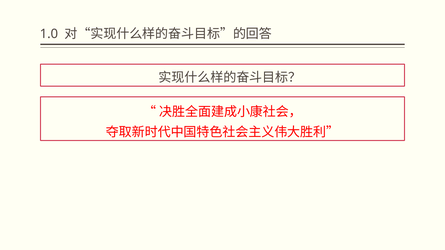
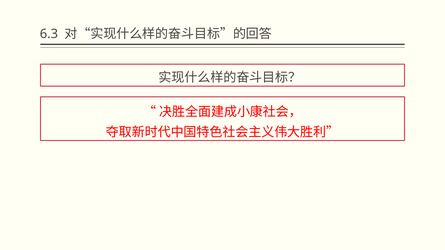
1.0: 1.0 -> 6.3 (49, 34)
